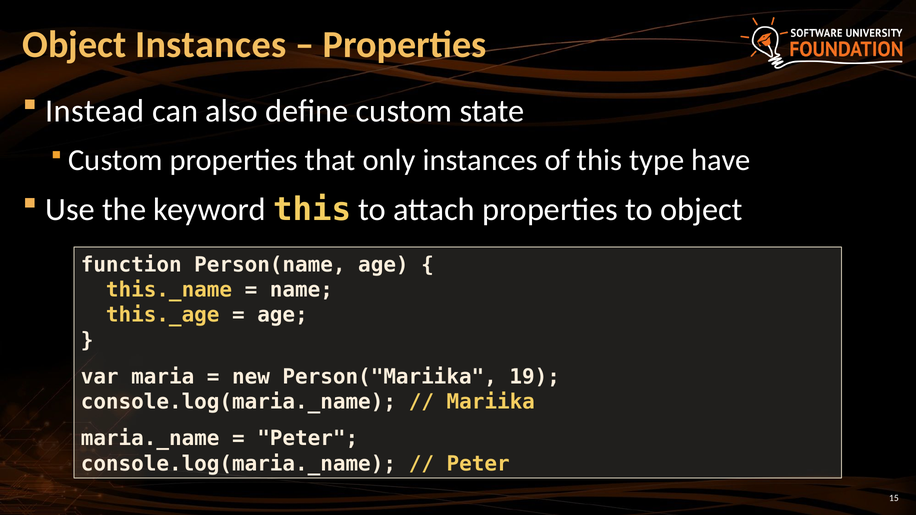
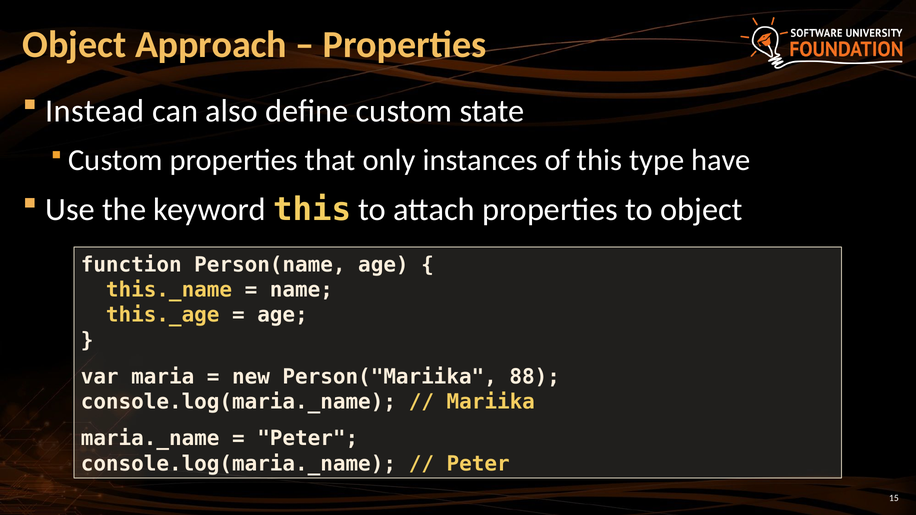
Object Instances: Instances -> Approach (211, 45)
19: 19 -> 88 (535, 377)
